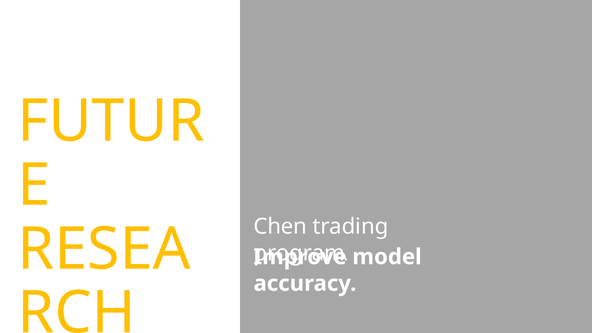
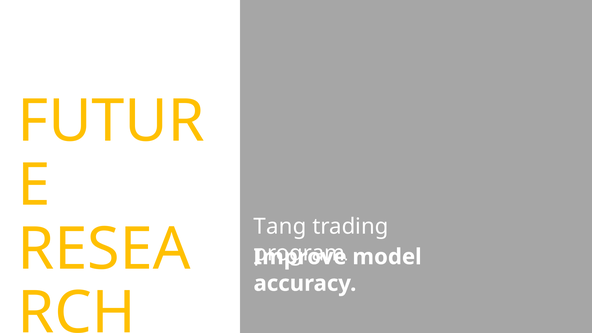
Chen: Chen -> Tang (280, 226)
